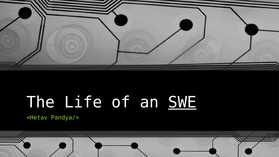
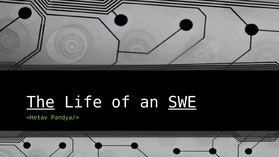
The underline: none -> present (41, 102)
